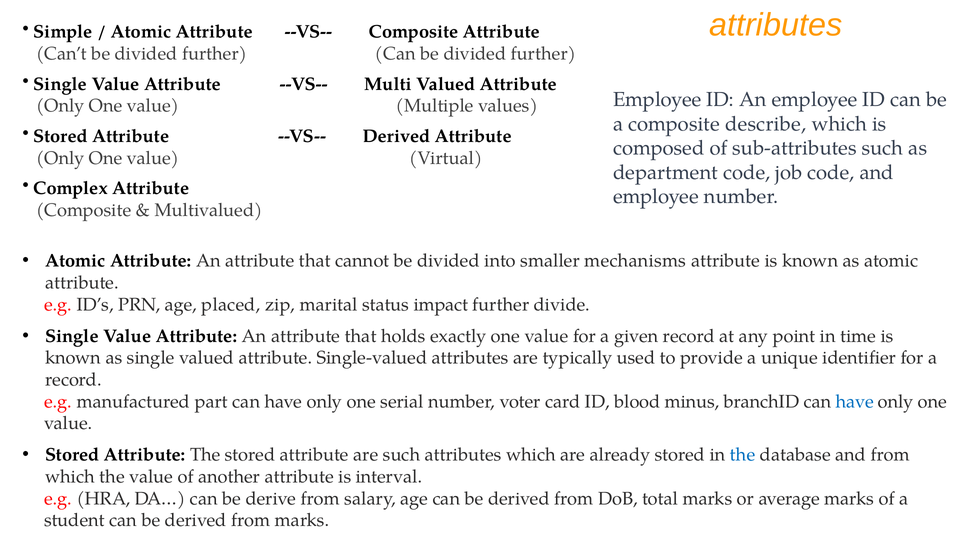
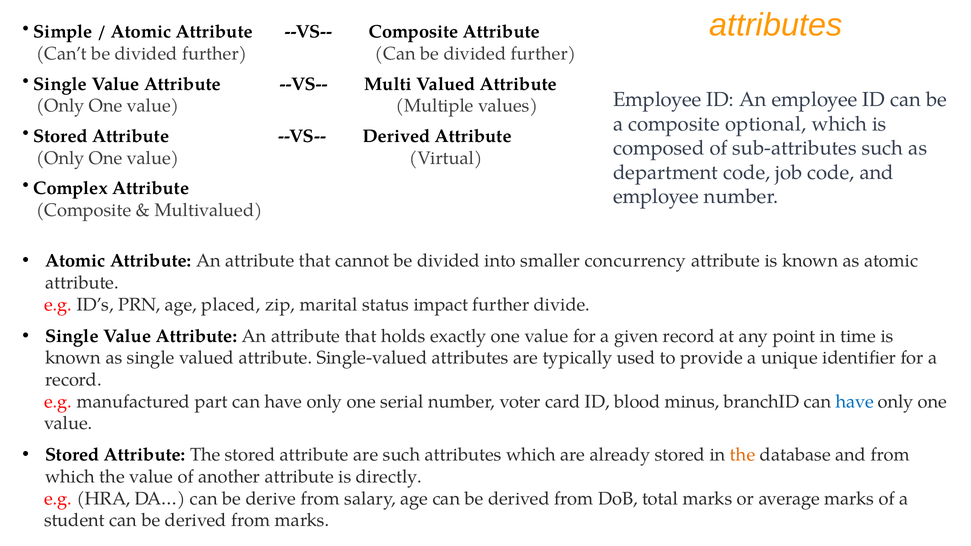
describe: describe -> optional (766, 124)
mechanisms: mechanisms -> concurrency (635, 261)
the colour: blue -> orange (743, 455)
interval: interval -> directly (389, 477)
